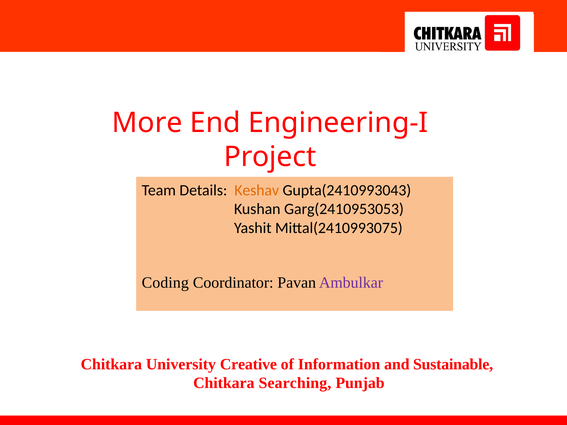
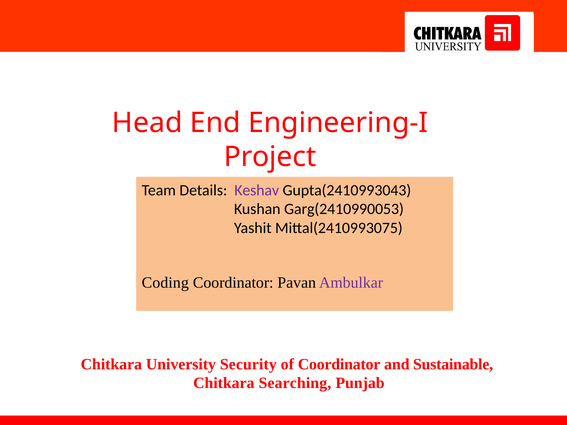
More: More -> Head (147, 123)
Keshav colour: orange -> purple (257, 190)
Garg(2410953053: Garg(2410953053 -> Garg(2410990053 (344, 209)
Creative: Creative -> Security (248, 364)
of Information: Information -> Coordinator (339, 364)
